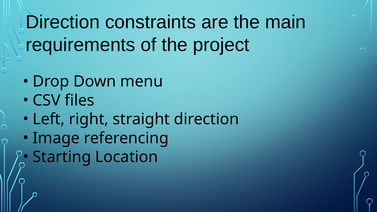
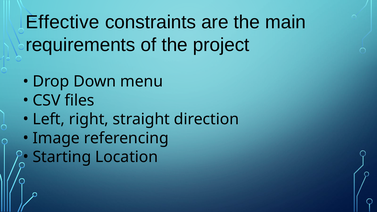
Direction: Direction -> Effective (63, 22)
